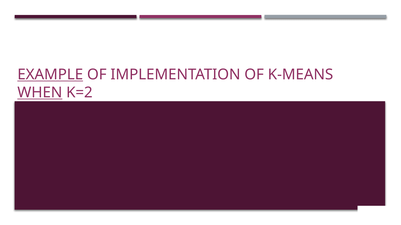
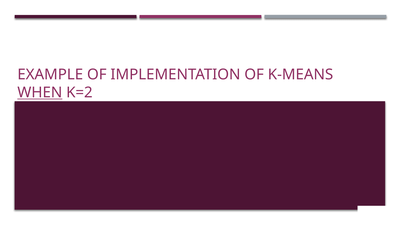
EXAMPLE underline: present -> none (50, 75)
